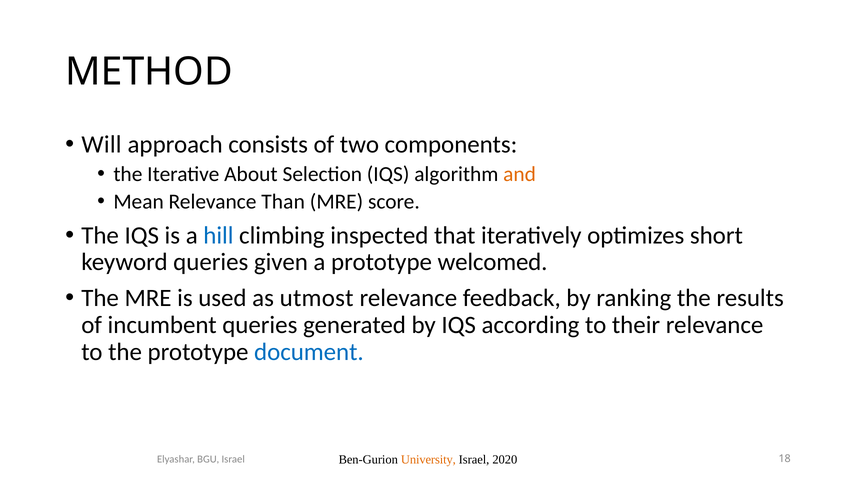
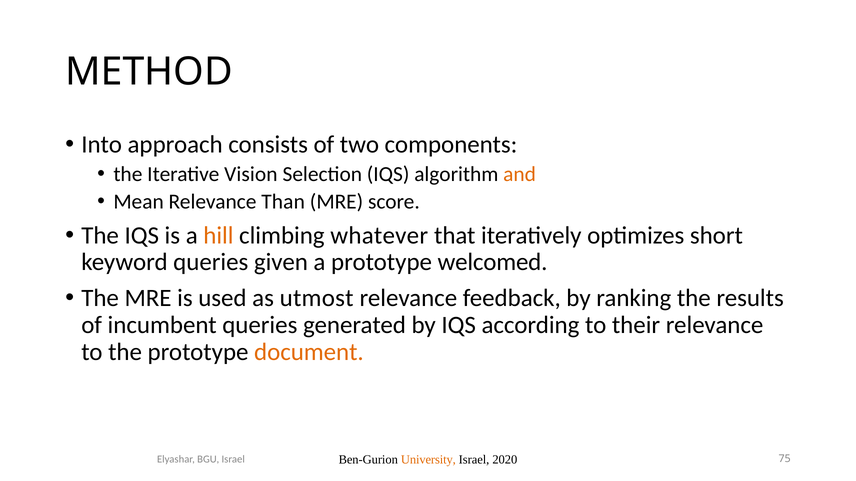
Will: Will -> Into (102, 145)
About: About -> Vision (251, 174)
hill colour: blue -> orange (218, 236)
inspected: inspected -> whatever (379, 236)
document colour: blue -> orange (309, 352)
18: 18 -> 75 (785, 459)
